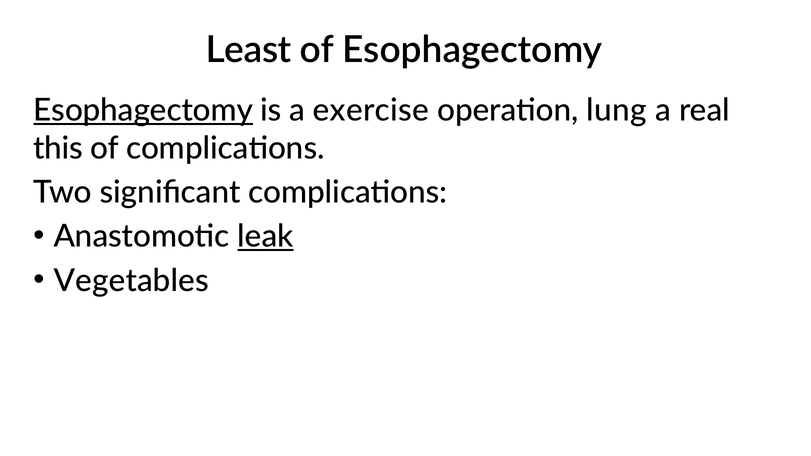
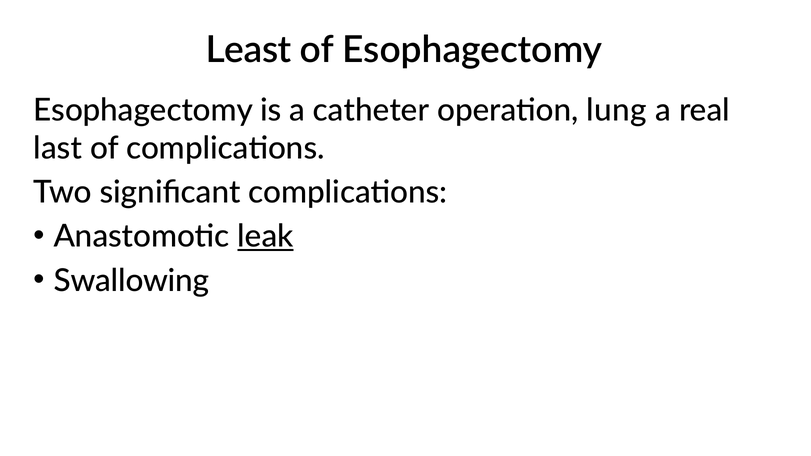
Esophagectomy underline: present -> none (143, 110)
exercise: exercise -> catheter (371, 110)
this: this -> last (58, 148)
Vegetables: Vegetables -> Swallowing (131, 281)
